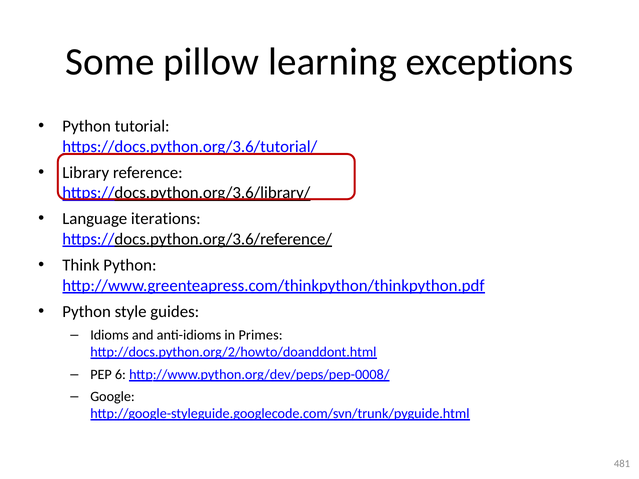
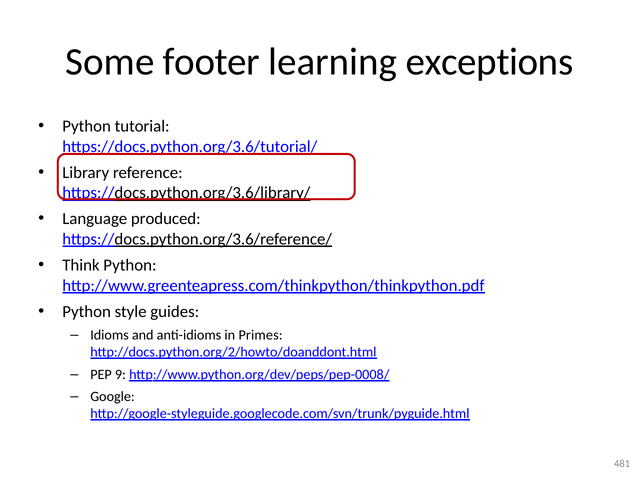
pillow: pillow -> footer (212, 62)
iterations: iterations -> produced (166, 219)
6: 6 -> 9 (120, 375)
